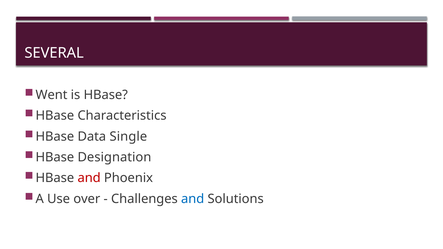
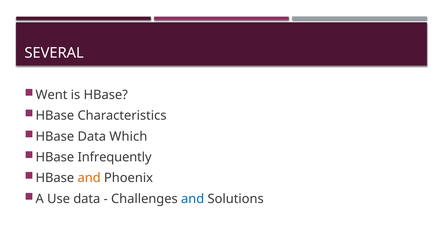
Single: Single -> Which (128, 137)
Designation: Designation -> Infrequently (115, 157)
and colour: red -> orange (89, 178)
Use over: over -> data (87, 199)
